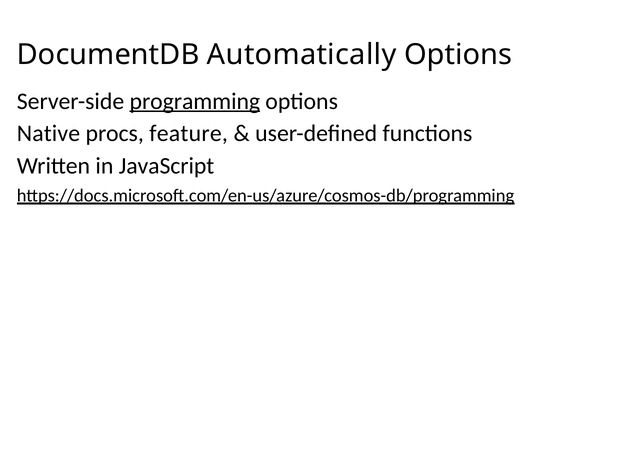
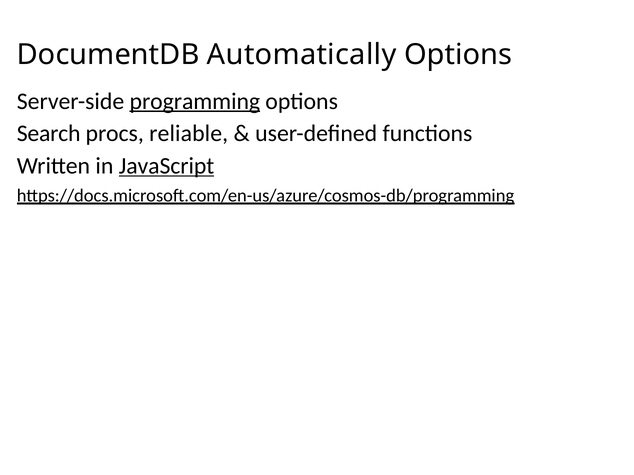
Native: Native -> Search (49, 134)
feature: feature -> reliable (189, 134)
JavaScript underline: none -> present (167, 166)
